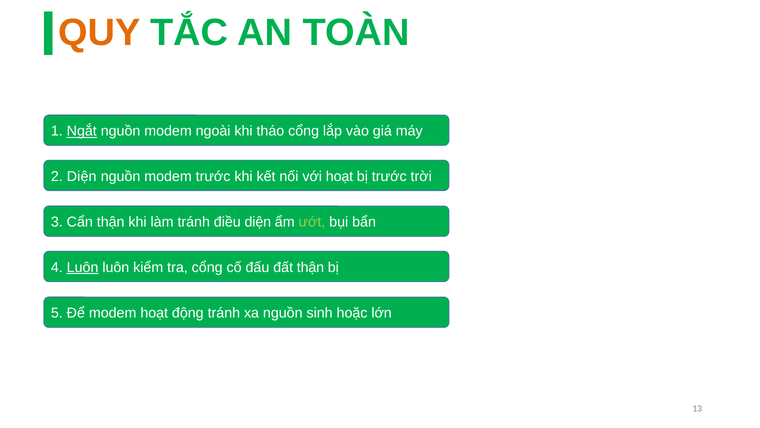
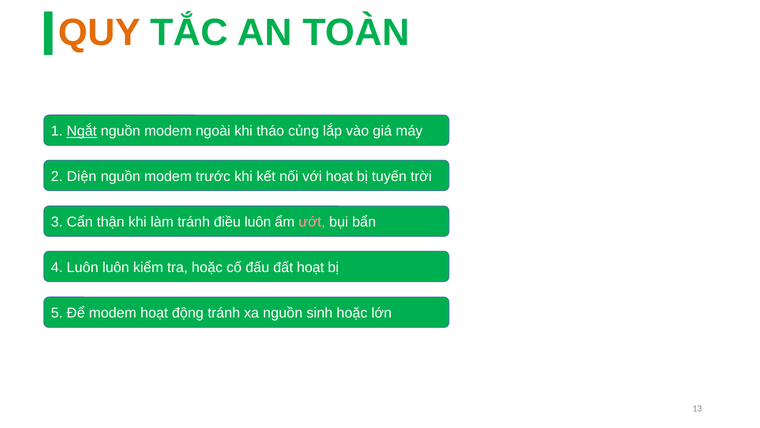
tháo cổng: cổng -> củng (304, 131)
bị trước: trước -> tuyến (389, 176)
điều diện: diện -> luôn (258, 222)
ướt colour: light green -> pink (312, 222)
Luôn underline: present -> none (83, 267)
tra cổng: cổng -> hoặc (207, 267)
đất thận: thận -> hoạt (311, 267)
